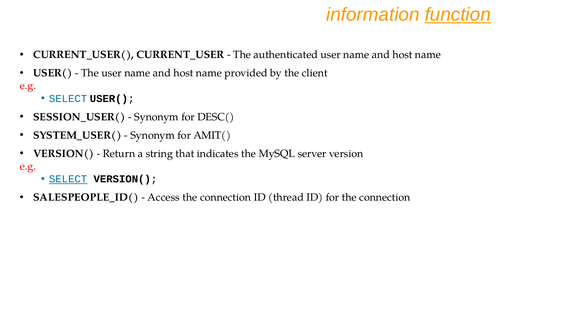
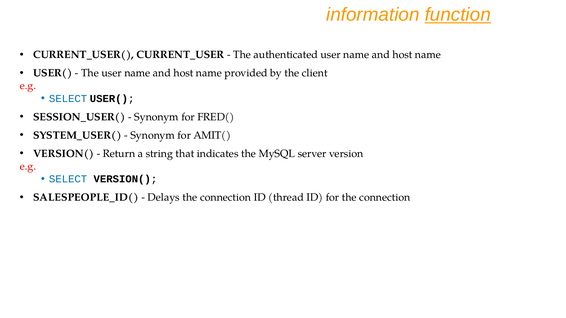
DESC(: DESC( -> FRED( (216, 117)
SELECT underline: present -> none (68, 179)
Access: Access -> Delays (164, 198)
